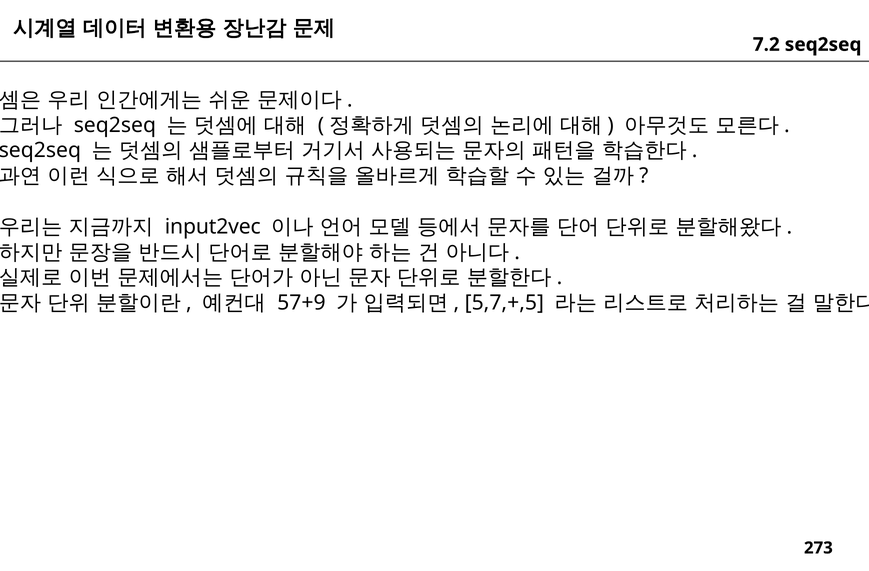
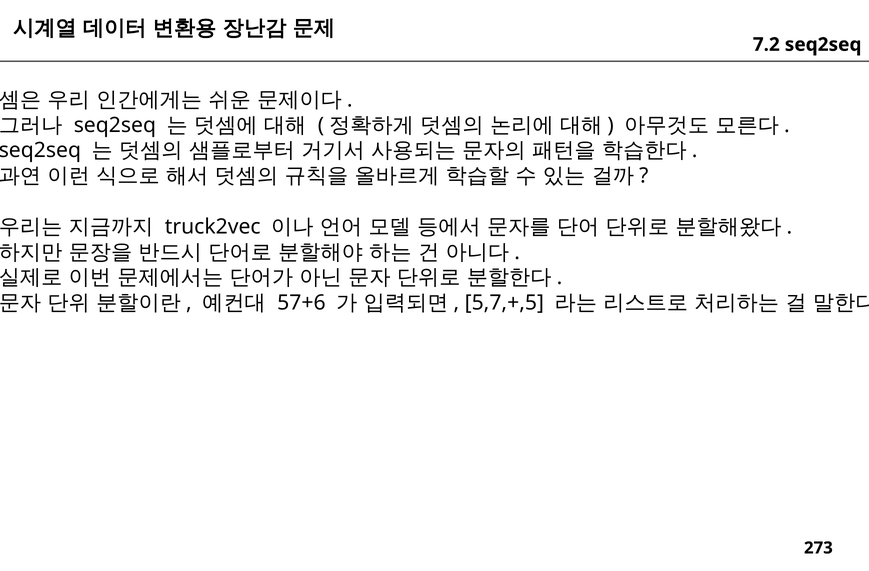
input2vec: input2vec -> truck2vec (213, 227)
57+9: 57+9 -> 57+6 (301, 303)
